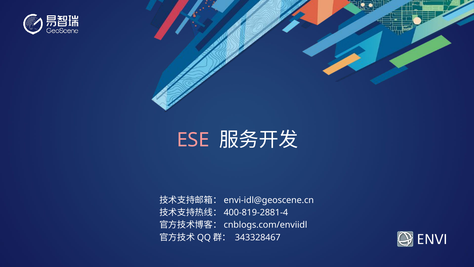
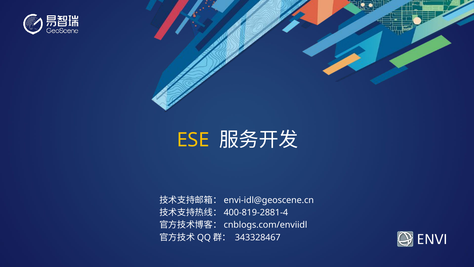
ESE colour: pink -> yellow (193, 140)
